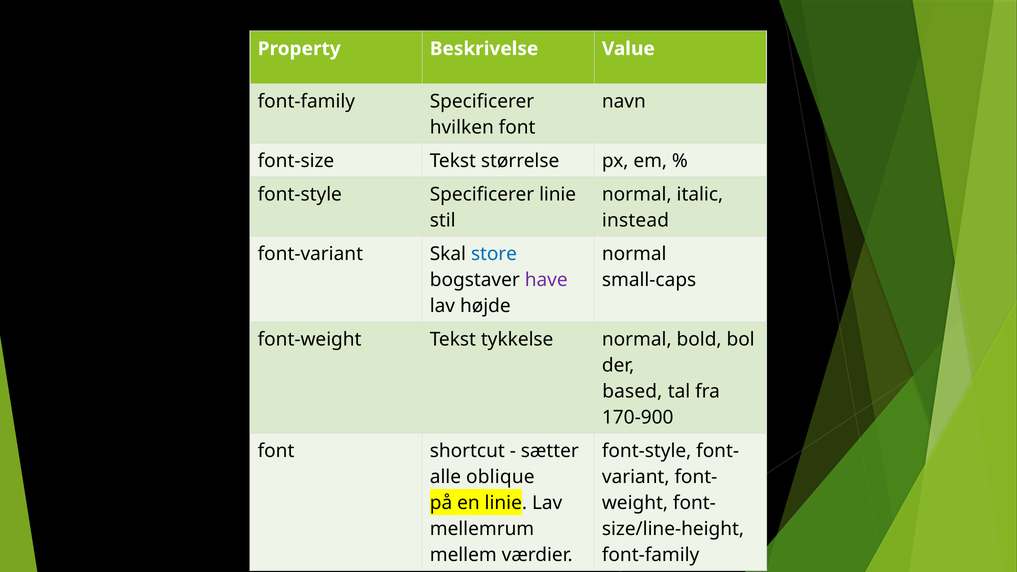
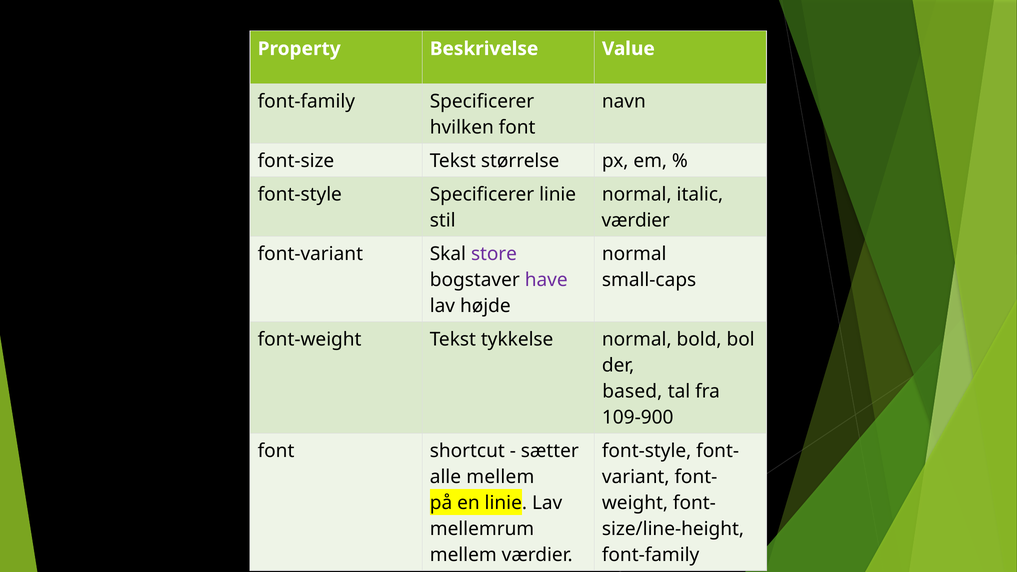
instead: instead -> værdier (636, 221)
store colour: blue -> purple (494, 254)
170-900: 170-900 -> 109-900 (638, 418)
oblique: oblique -> mellem (500, 477)
